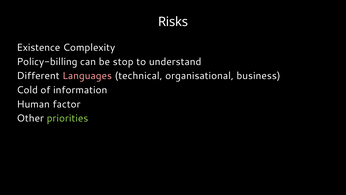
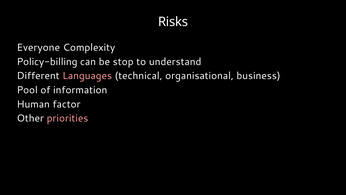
Existence: Existence -> Everyone (38, 47)
Cold: Cold -> Pool (27, 90)
priorities colour: light green -> pink (68, 118)
